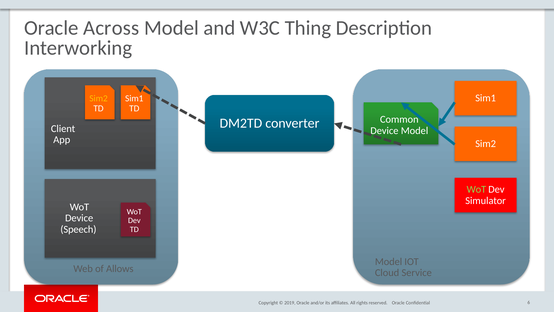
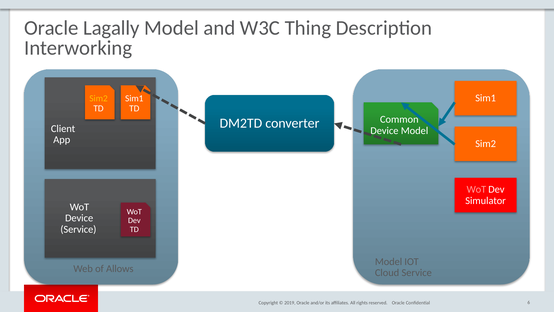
Across: Across -> Lagally (111, 28)
WoT colour: light green -> pink (476, 189)
Speech: Speech -> Service (78, 229)
